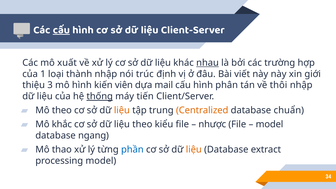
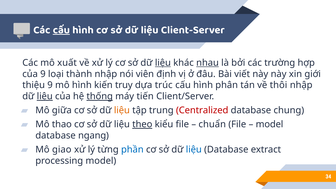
liệu underline: none -> present (163, 63)
của 1: 1 -> 9 (43, 74)
trúc: trúc -> viên (145, 74)
thiệu 3: 3 -> 9 (50, 85)
viên: viên -> truy (124, 85)
mail: mail -> trúc (164, 85)
liệu underline: none -> present (45, 96)
Mô theo: theo -> giữa (62, 110)
Centralized colour: orange -> red (202, 110)
chuẩn: chuẩn -> chung (289, 110)
khắc: khắc -> thao (62, 124)
theo underline: none -> present (142, 124)
nhược: nhược -> chuẩn (212, 124)
thao: thao -> giao (62, 150)
liệu colour: orange -> blue (194, 150)
